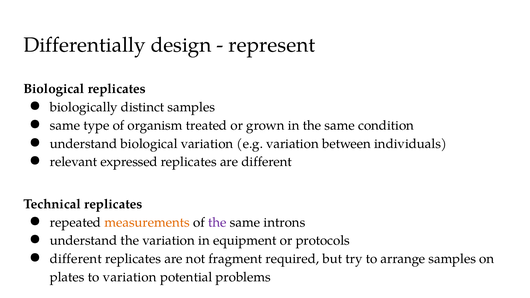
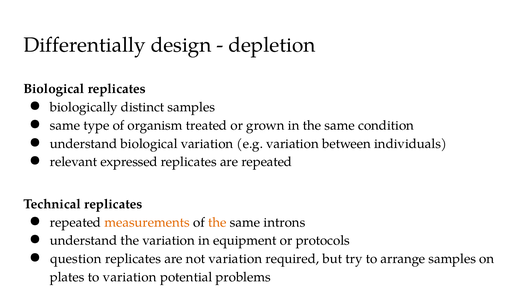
represent: represent -> depletion (272, 45)
are different: different -> repeated (267, 162)
the colour: purple -> orange (217, 222)
different: different -> question (76, 259)
not fragment: fragment -> variation (235, 259)
